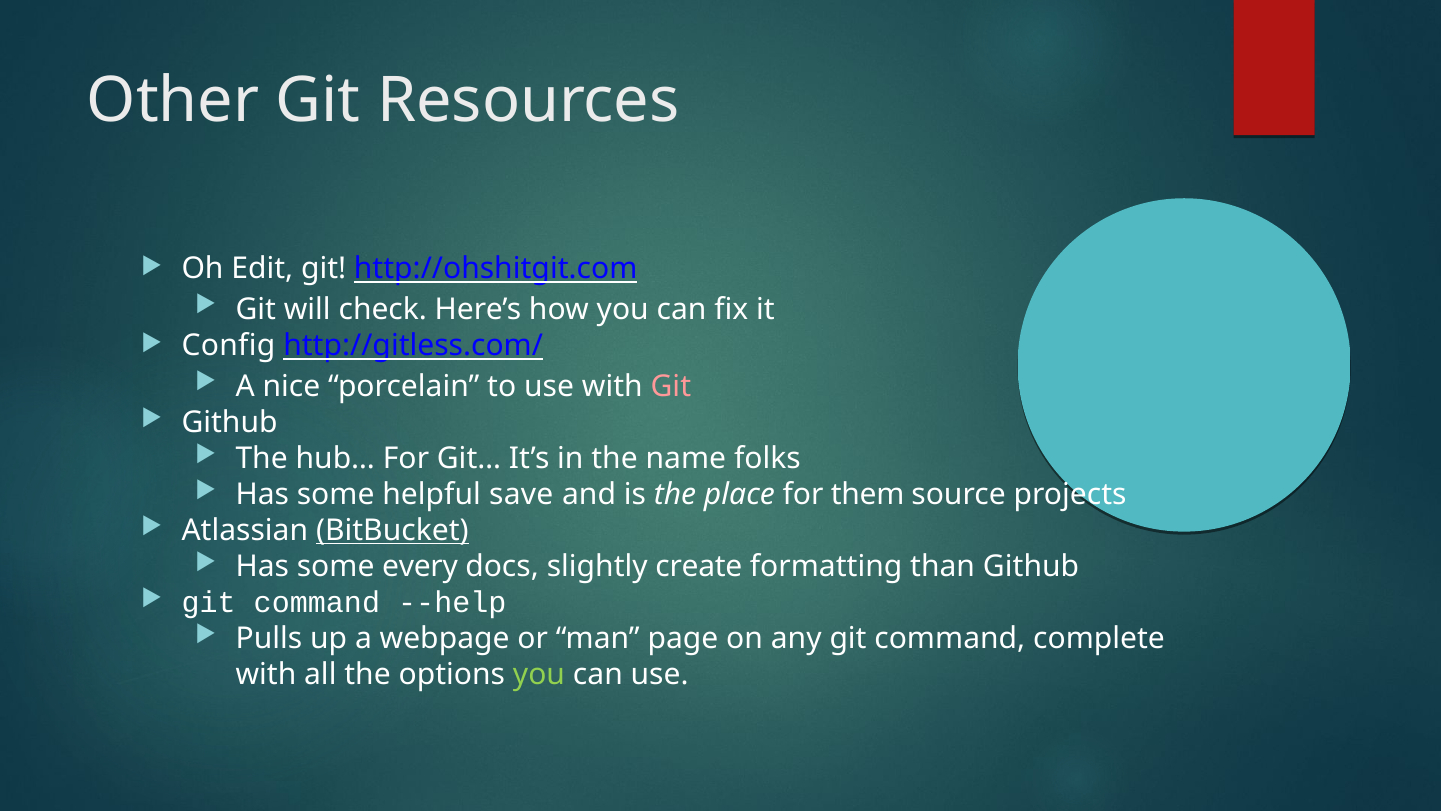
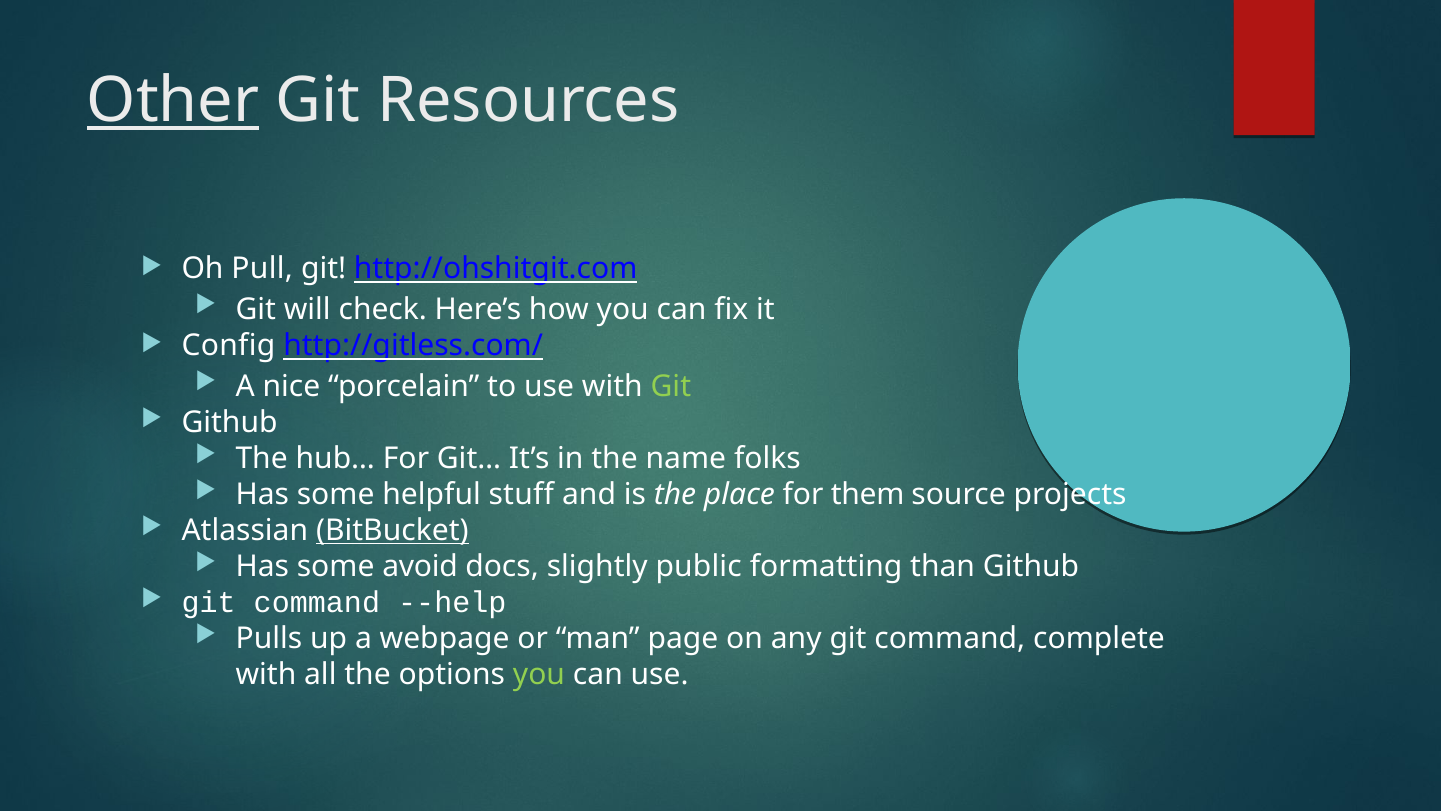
Other underline: none -> present (173, 101)
Edit: Edit -> Pull (262, 268)
Git colour: pink -> light green (671, 386)
save: save -> stuff (521, 494)
every: every -> avoid (420, 566)
create: create -> public (699, 566)
